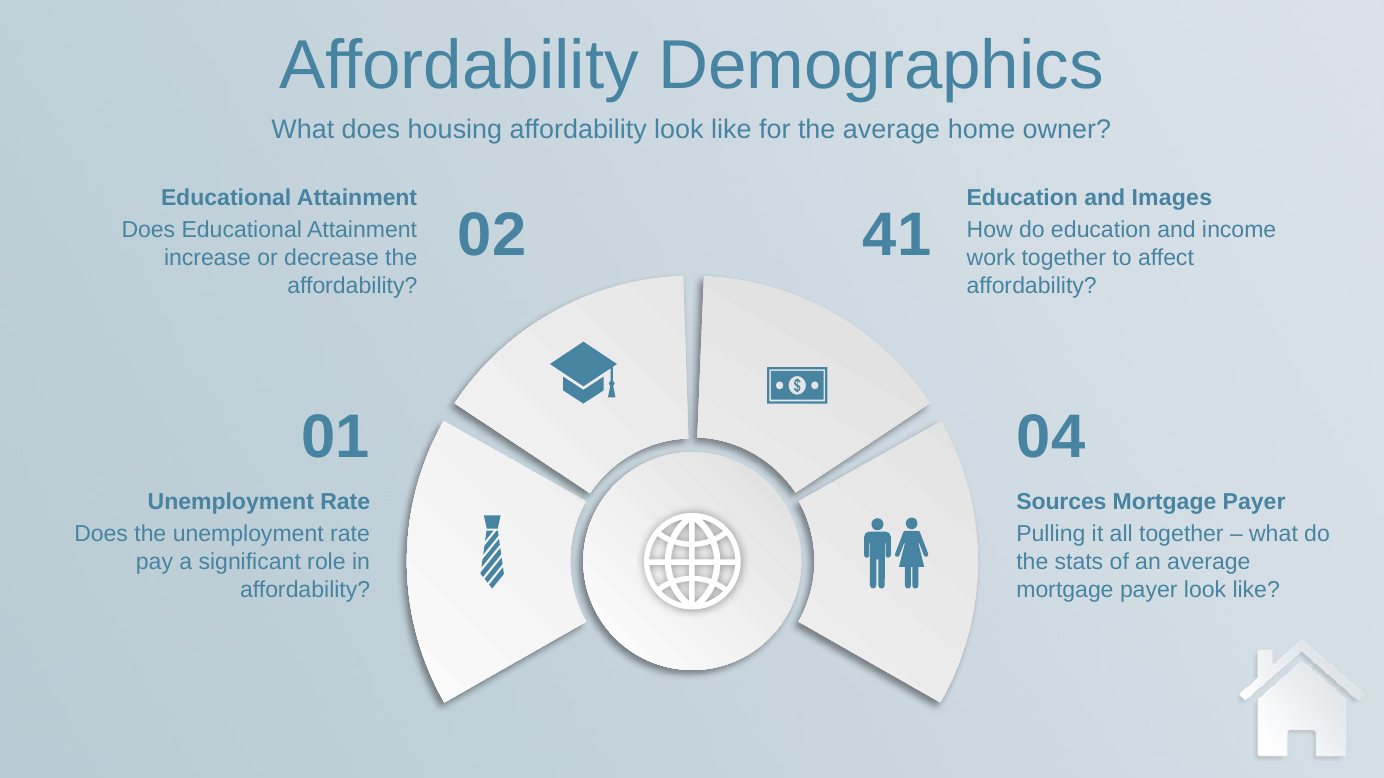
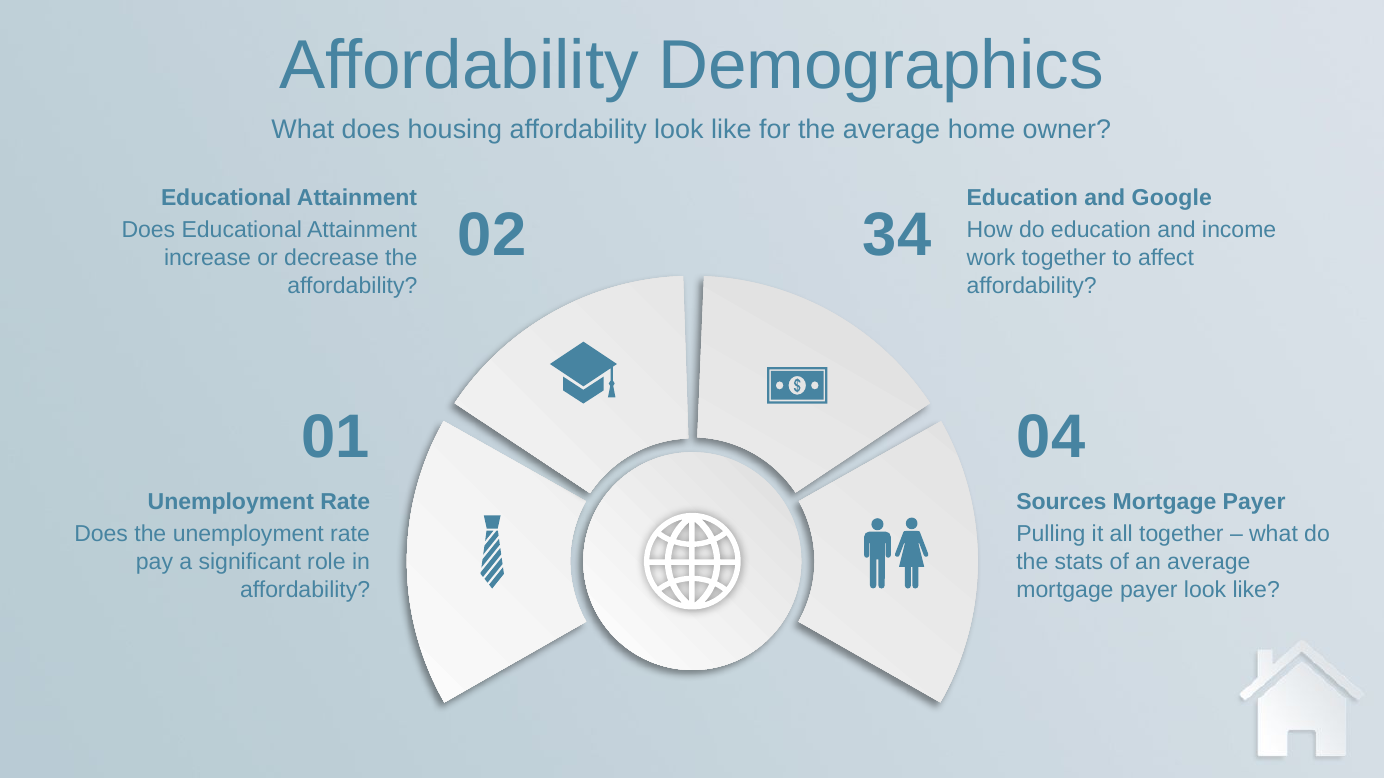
Images: Images -> Google (1172, 198)
41: 41 -> 34 (897, 236)
